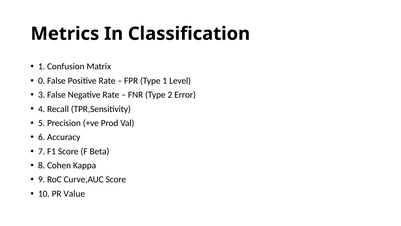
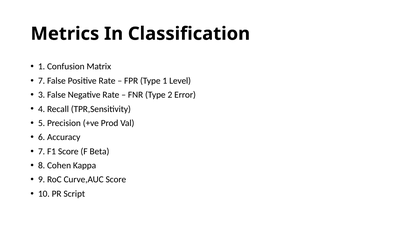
0: 0 -> 7 (42, 81)
Value: Value -> Script (74, 193)
